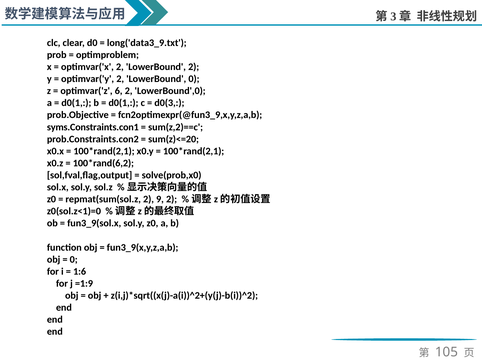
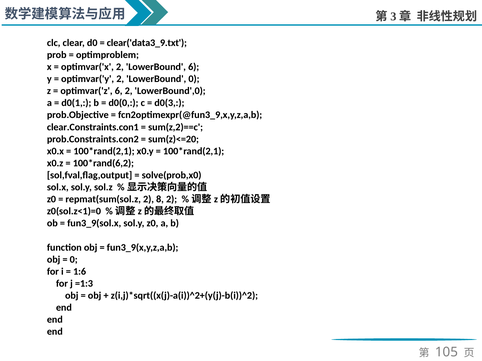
long('data3_9.txt: long('data3_9.txt -> clear('data3_9.txt (147, 43)
LowerBound 2: 2 -> 6 (194, 67)
d0(1: d0(1 -> d0(0 (123, 103)
syms.Constraints.con1: syms.Constraints.con1 -> clear.Constraints.con1 (93, 127)
9: 9 -> 8 (160, 200)
=1:9: =1:9 -> =1:3 (84, 284)
